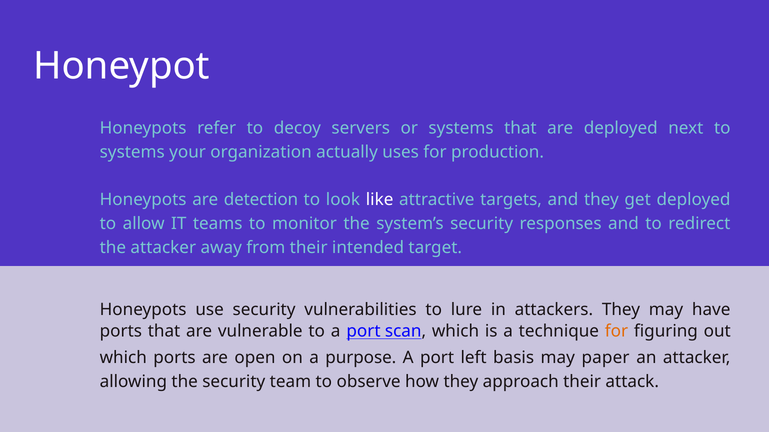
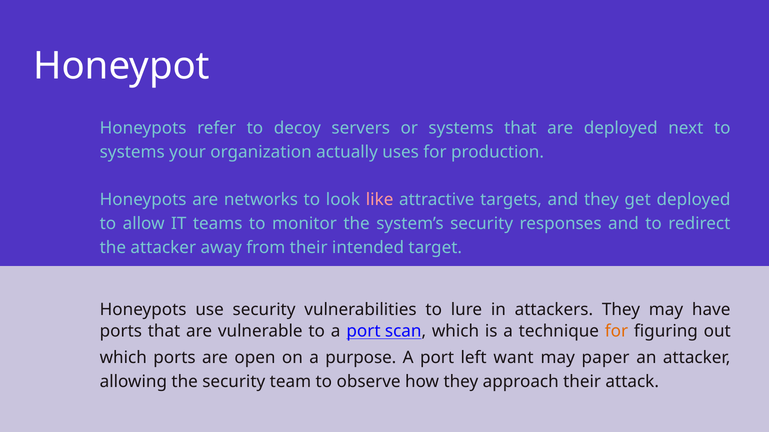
detection: detection -> networks (261, 200)
like colour: white -> pink (380, 200)
basis: basis -> want (514, 358)
